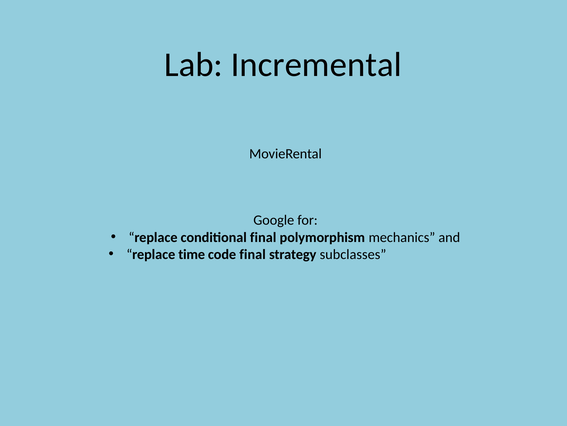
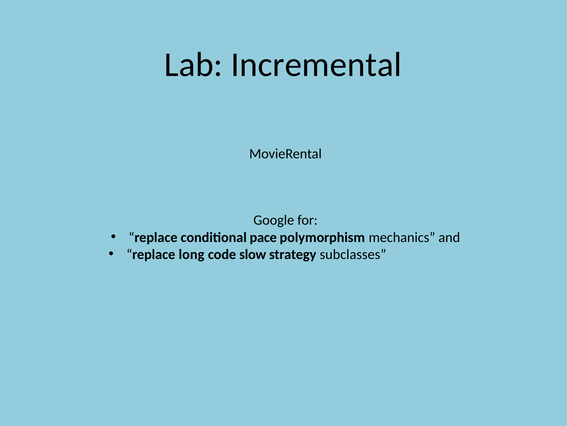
conditional final: final -> pace (263, 237)
time: time -> long (192, 254)
code final: final -> slow (253, 254)
